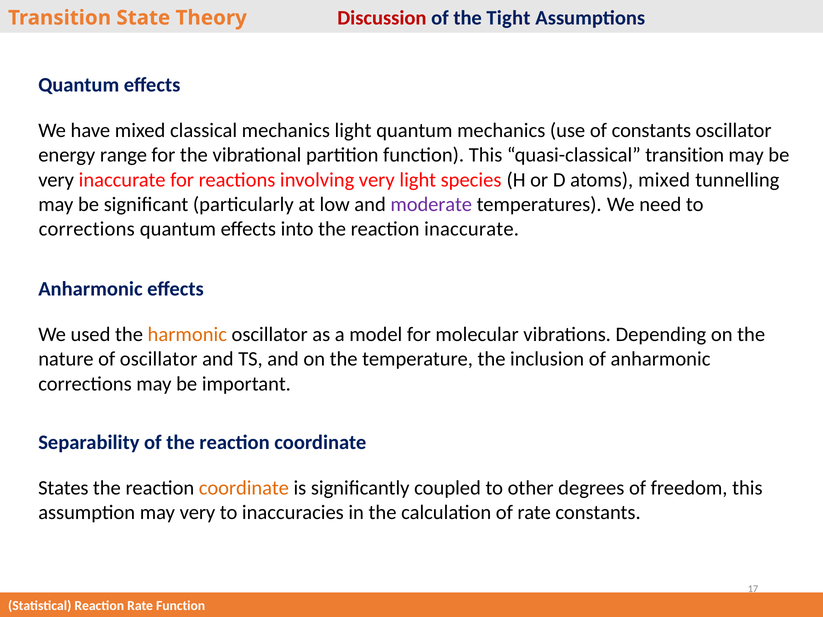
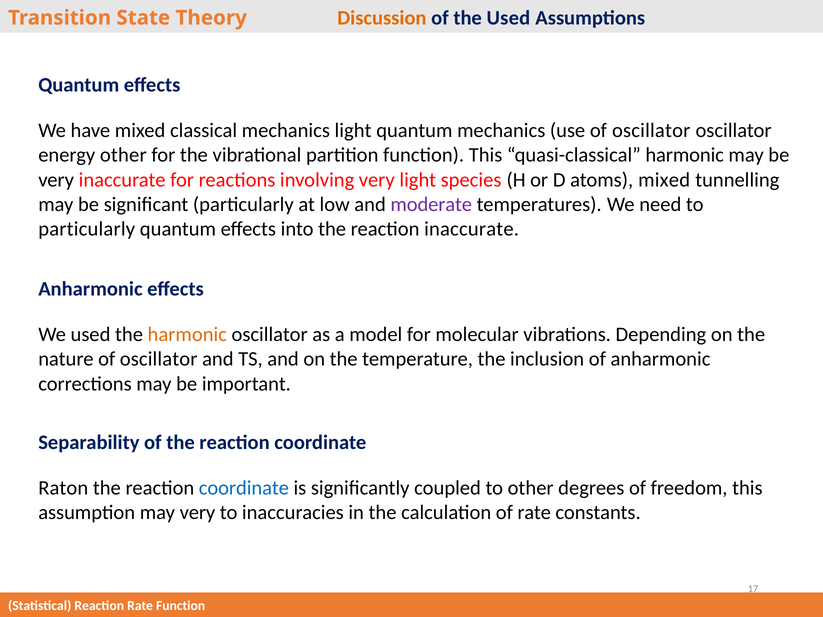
Discussion colour: red -> orange (382, 18)
the Tight: Tight -> Used (508, 18)
use of constants: constants -> oscillator (651, 130)
energy range: range -> other (123, 155)
quasi-classical transition: transition -> harmonic (685, 155)
corrections: corrections -> particularly (87, 229)
States: States -> Raton (63, 488)
coordinate colour: orange -> blue (244, 488)
